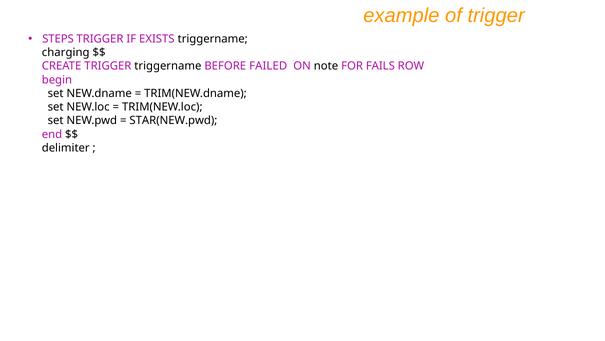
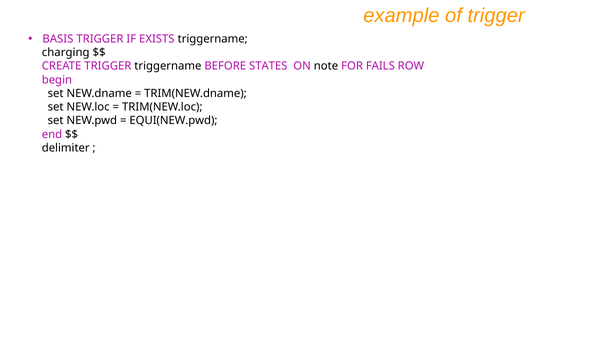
STEPS: STEPS -> BASIS (58, 39)
FAILED: FAILED -> STATES (268, 66)
STAR(NEW.pwd: STAR(NEW.pwd -> EQUI(NEW.pwd (173, 121)
